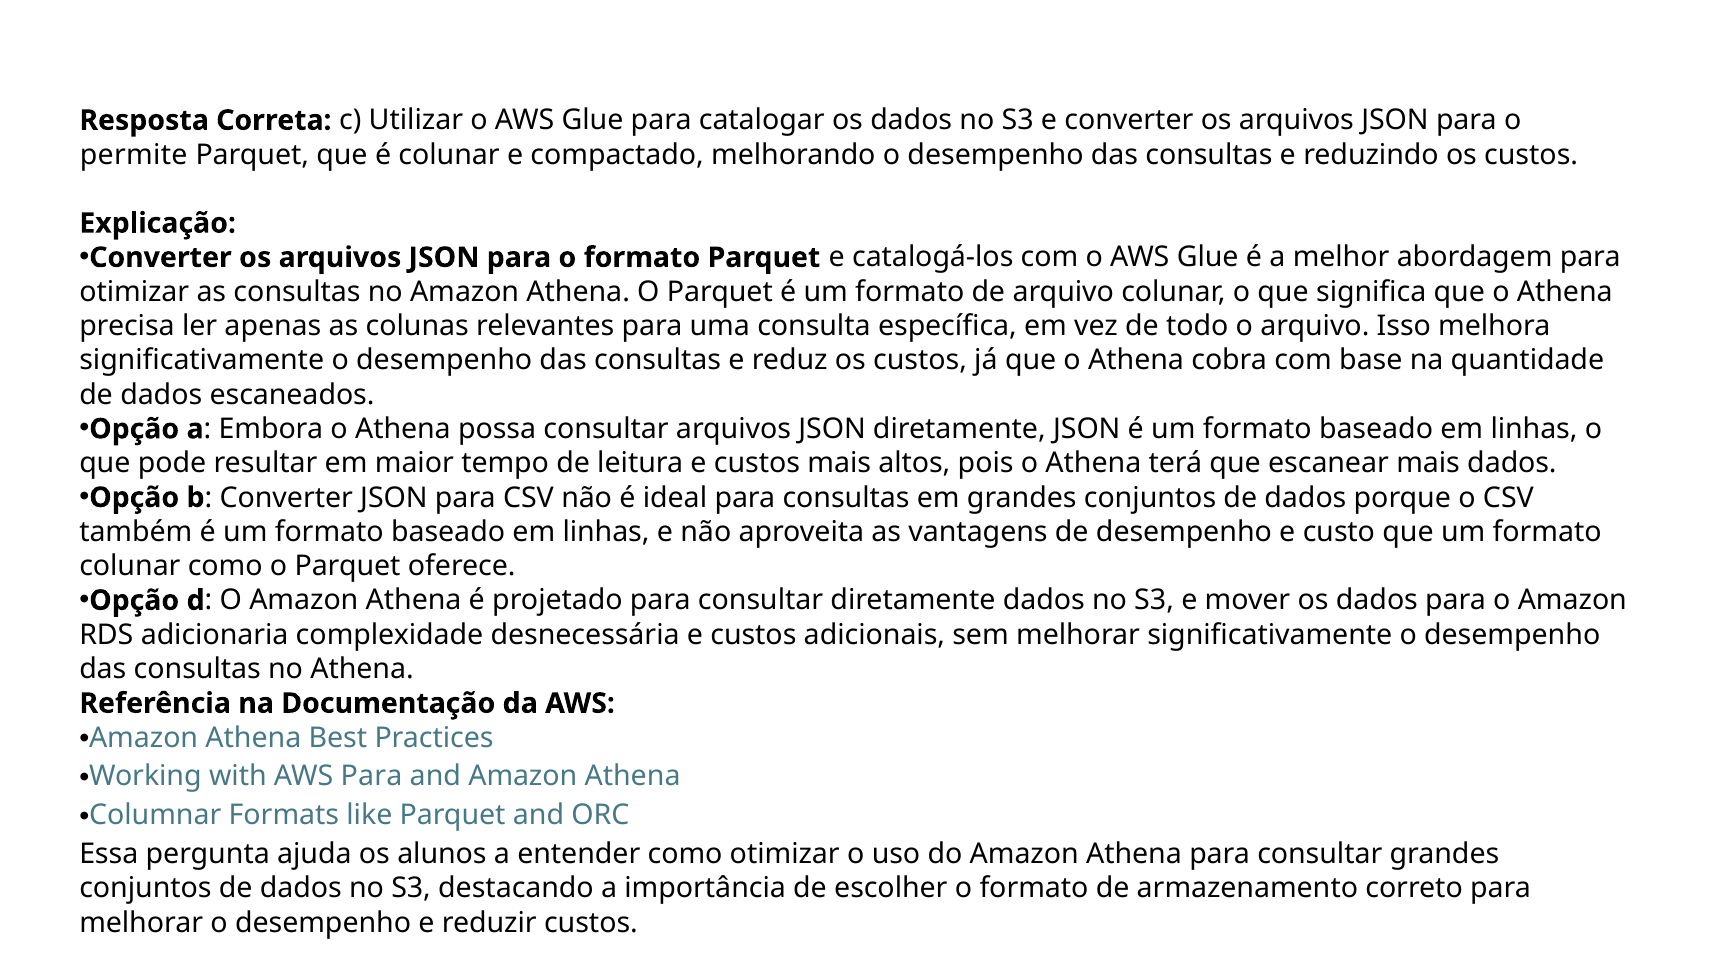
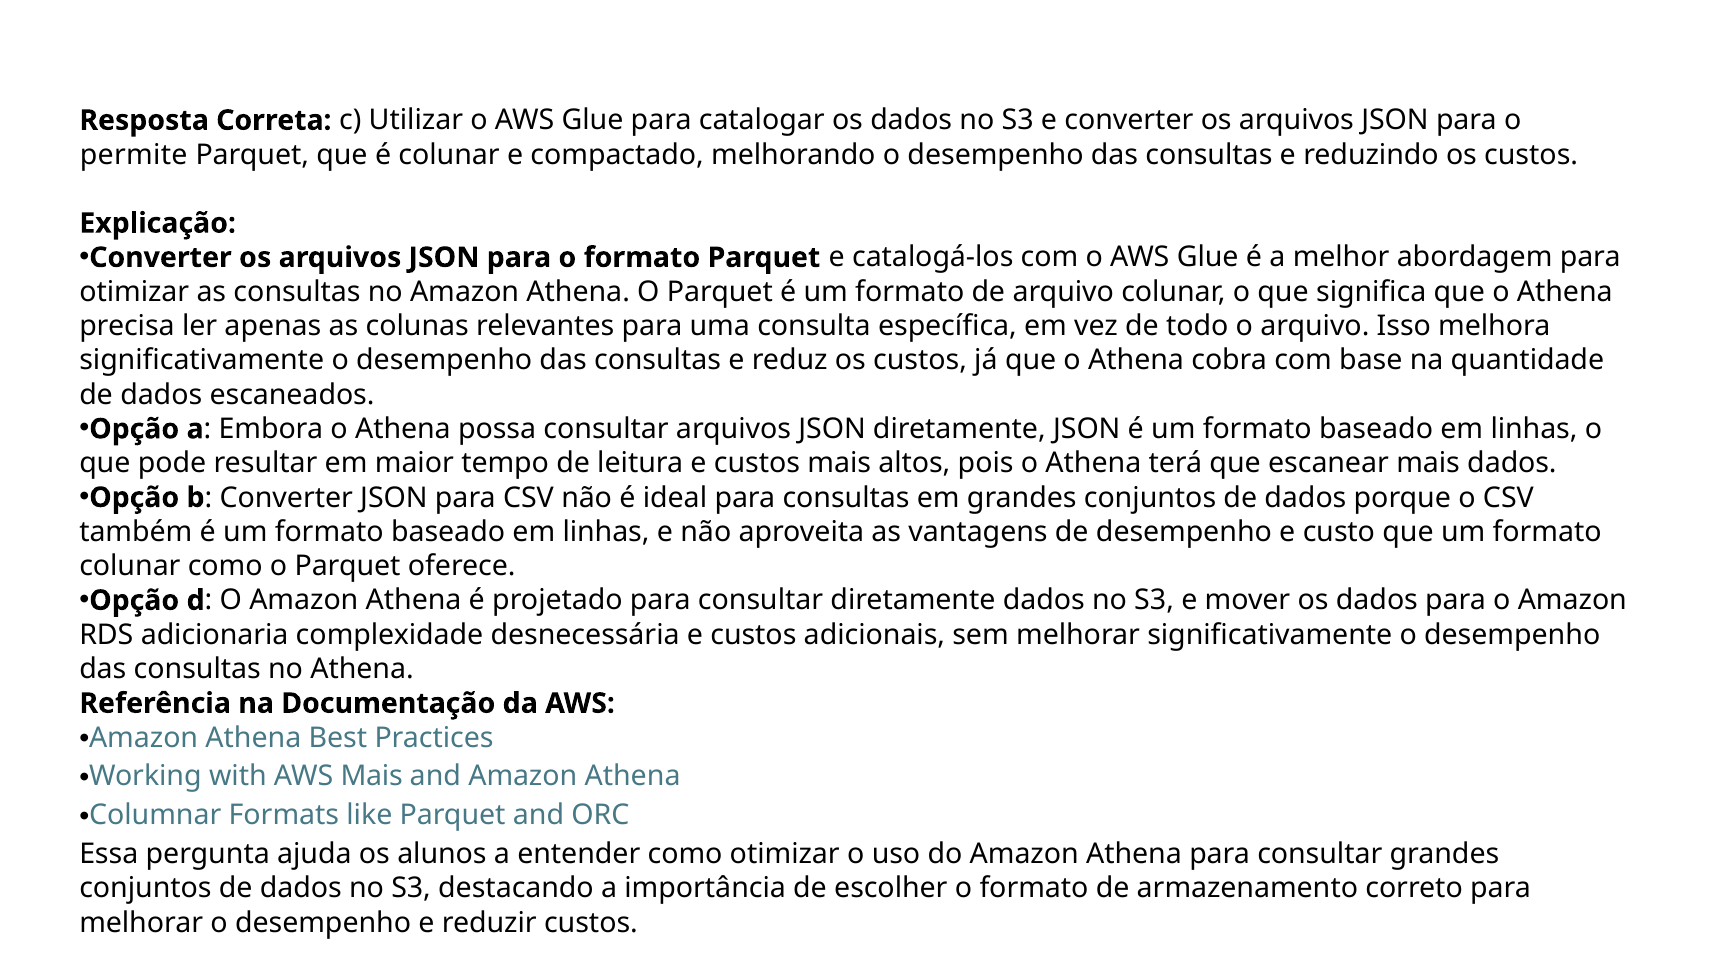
AWS Para: Para -> Mais (372, 776)
